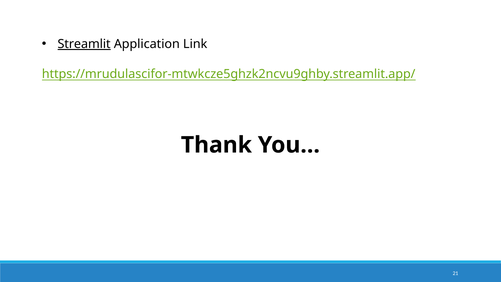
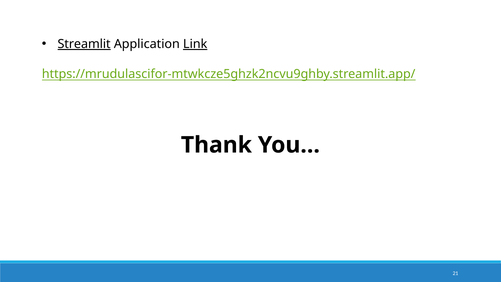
Link underline: none -> present (195, 44)
